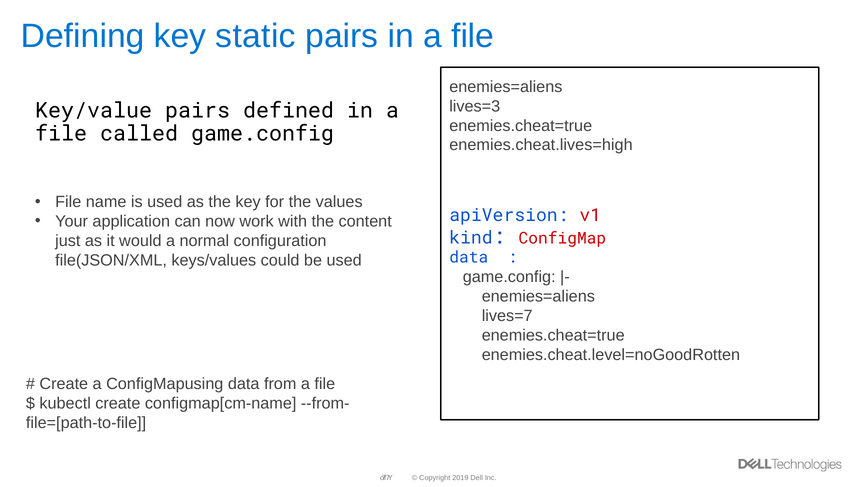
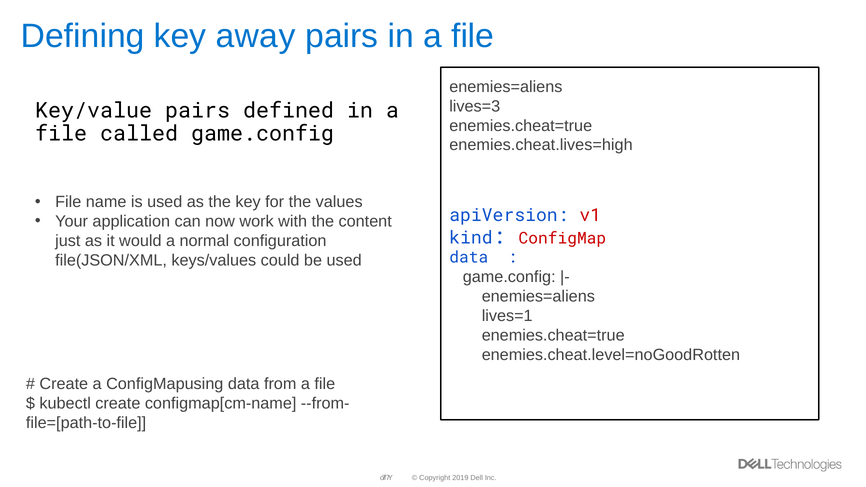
static: static -> away (256, 36)
lives=7: lives=7 -> lives=1 (507, 316)
